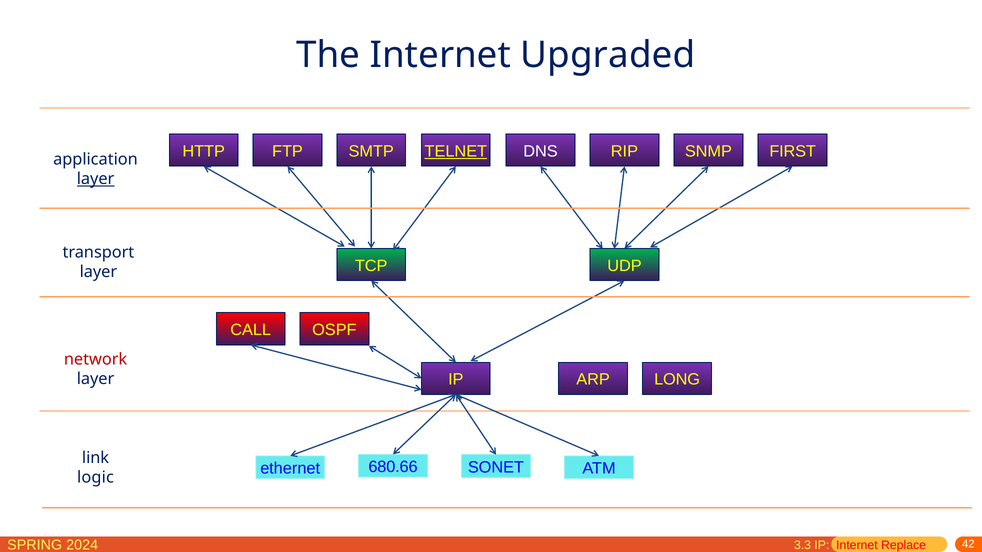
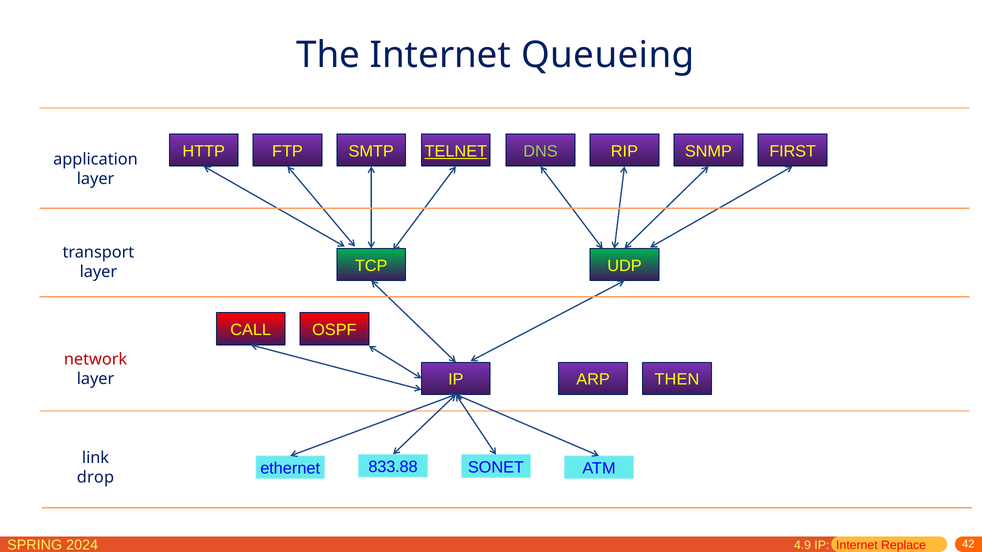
Upgraded: Upgraded -> Queueing (608, 55)
DNS colour: white -> light green (541, 151)
layer underline: present -> none (96, 179)
LONG: LONG -> THEN (677, 380)
680.66: 680.66 -> 833.88 (393, 467)
logic: logic -> drop (95, 478)
3.3: 3.3 -> 4.9 (803, 545)
